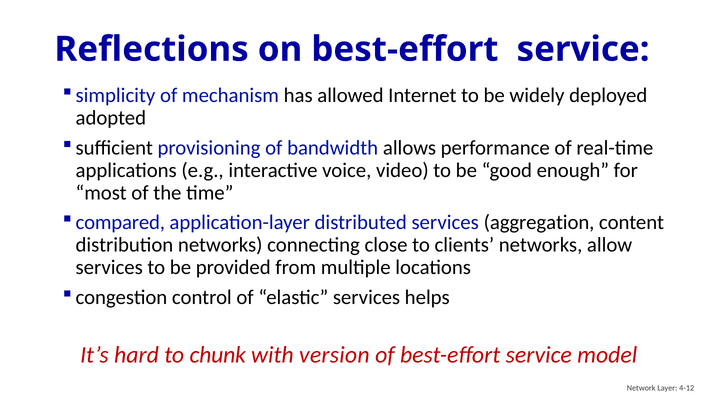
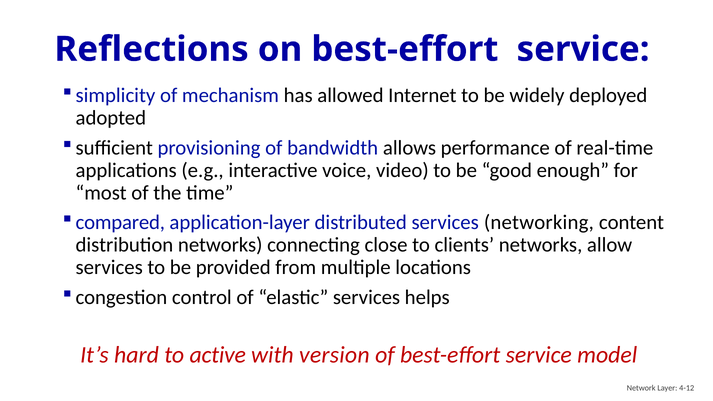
aggregation: aggregation -> networking (539, 223)
chunk: chunk -> active (218, 355)
